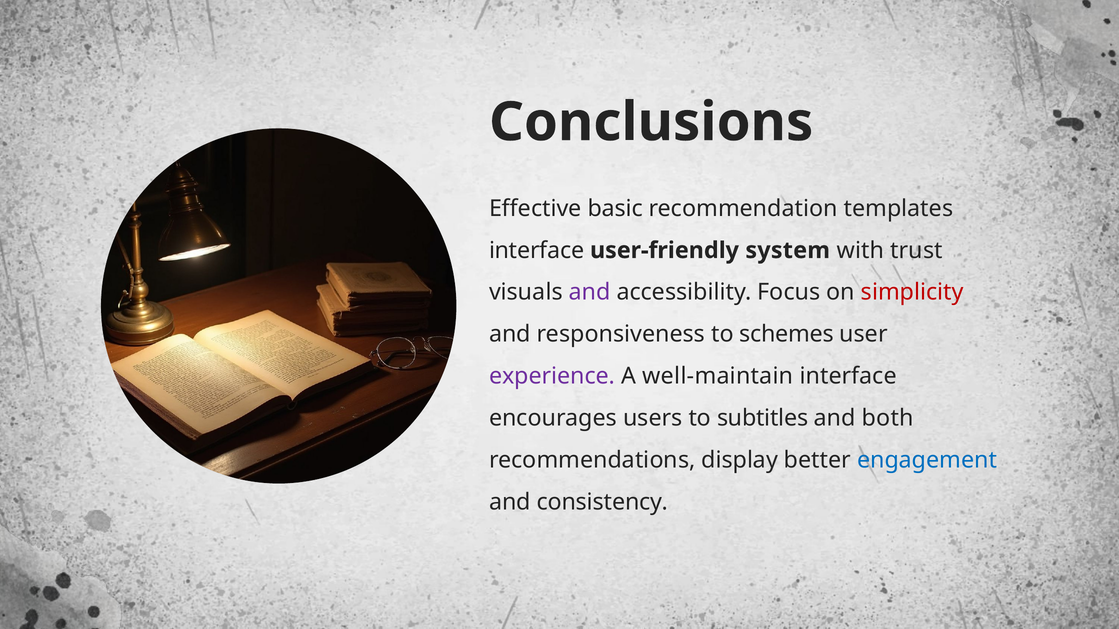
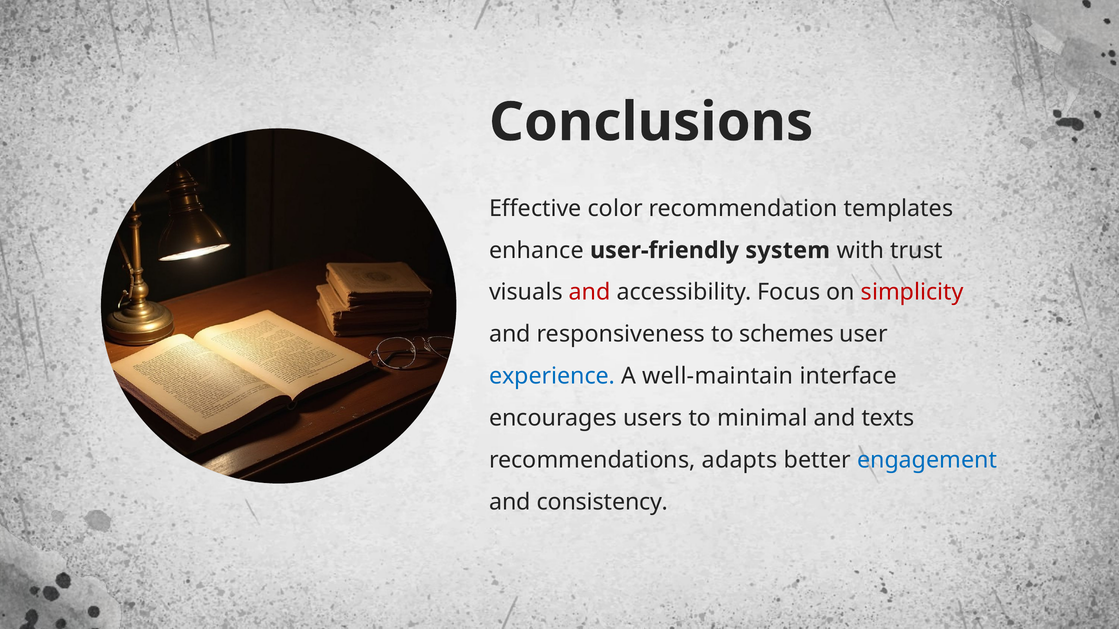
basic: basic -> color (615, 209)
interface: interface -> enhance (536, 251)
and colour: purple -> red (590, 293)
experience colour: purple -> blue (552, 376)
subtitles: subtitles -> minimal (762, 418)
both: both -> texts (888, 418)
display: display -> adapts (739, 460)
